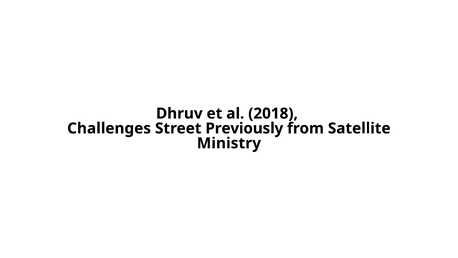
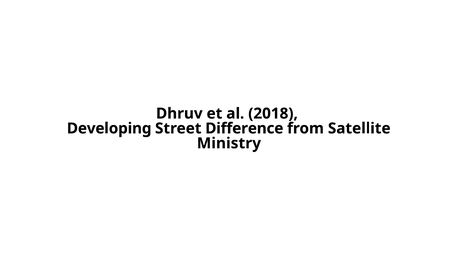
Challenges: Challenges -> Developing (109, 128)
Previously: Previously -> Difference (244, 128)
